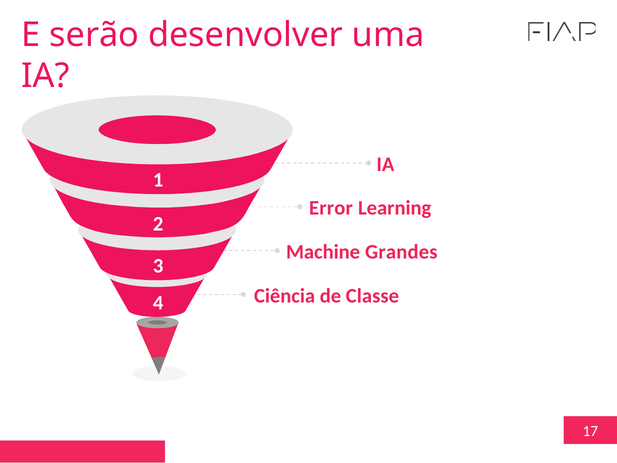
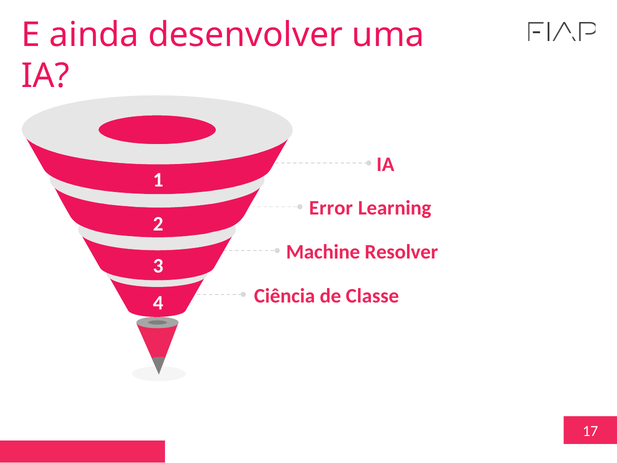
serão: serão -> ainda (94, 35)
Grandes: Grandes -> Resolver (401, 252)
